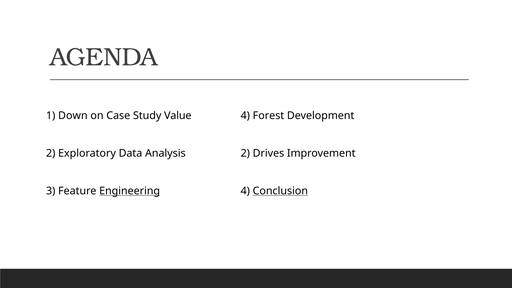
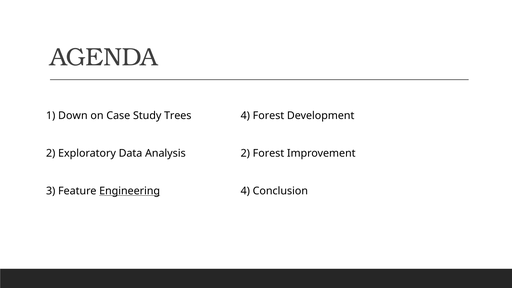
Value: Value -> Trees (178, 116)
2 Drives: Drives -> Forest (268, 153)
Conclusion underline: present -> none (280, 191)
